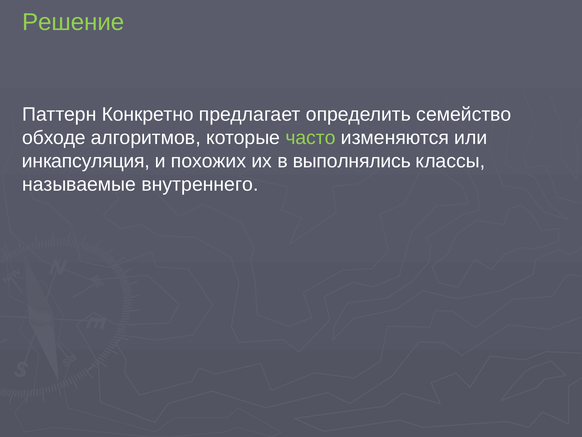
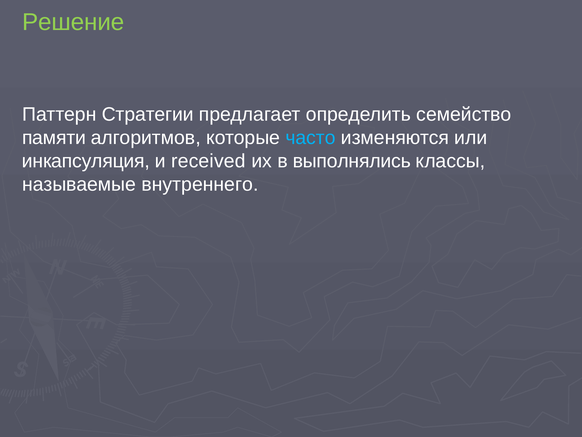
Конкретно: Конкретно -> Стратегии (148, 114)
обходе: обходе -> памяти (54, 138)
часто colour: light green -> light blue (311, 138)
похожих: похожих -> received (208, 161)
